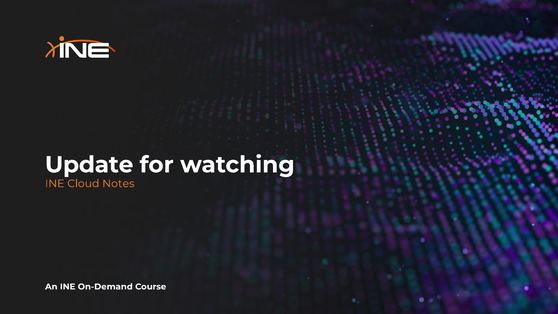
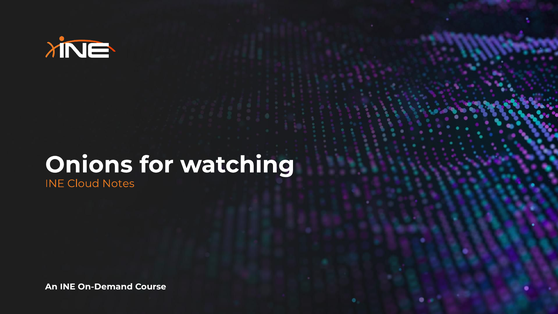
Update: Update -> Onions (89, 165)
